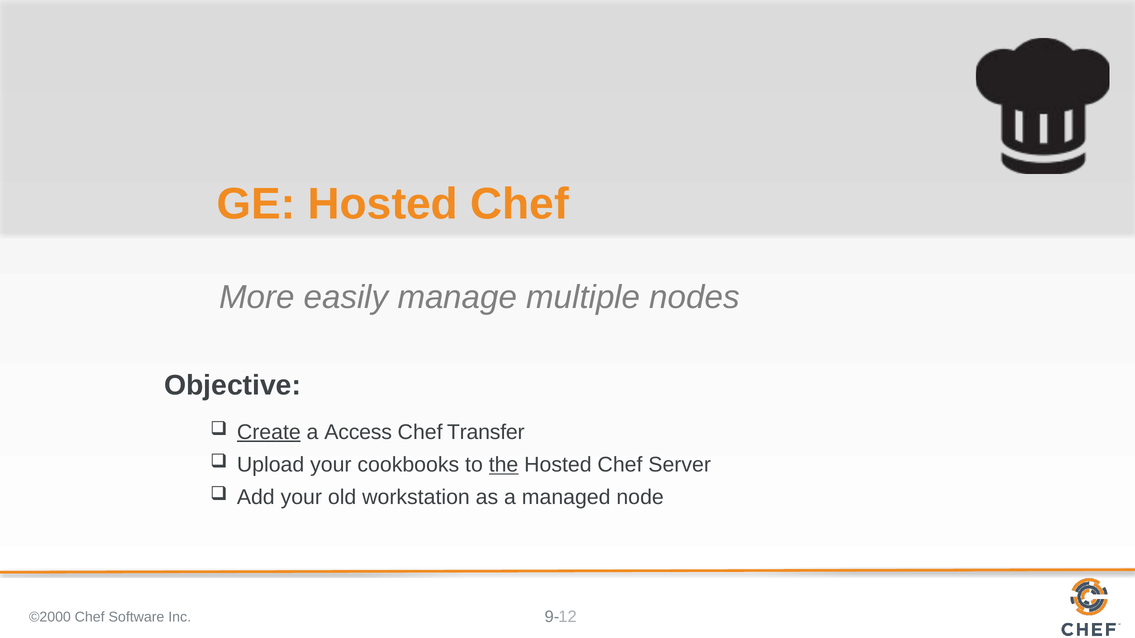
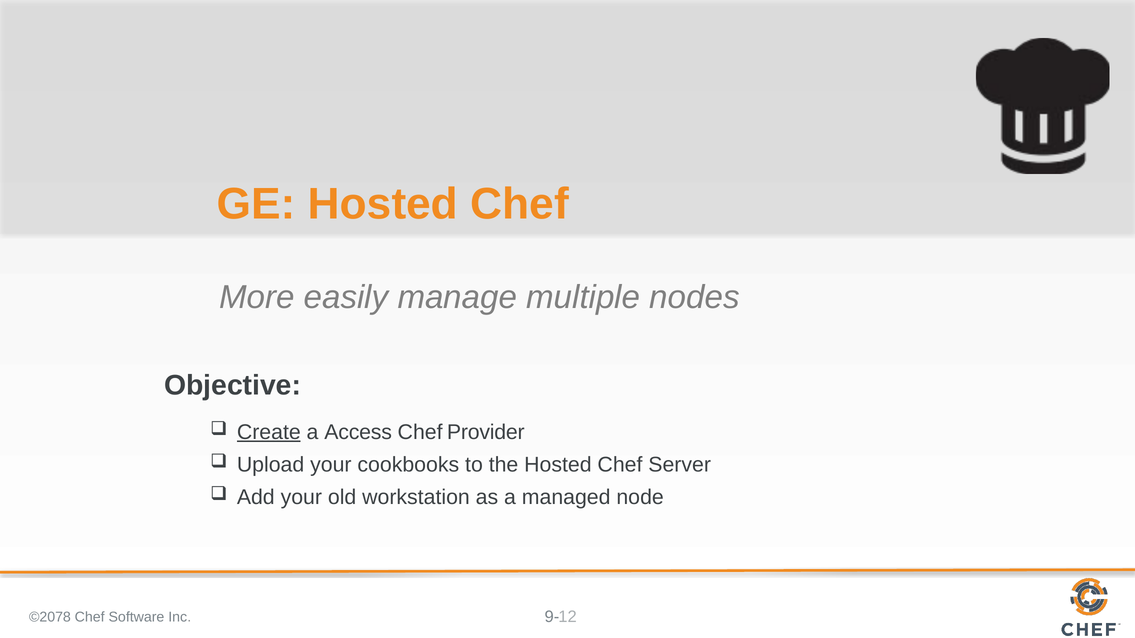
Transfer: Transfer -> Provider (486, 432)
the underline: present -> none (504, 465)
©2000: ©2000 -> ©2078 (50, 618)
